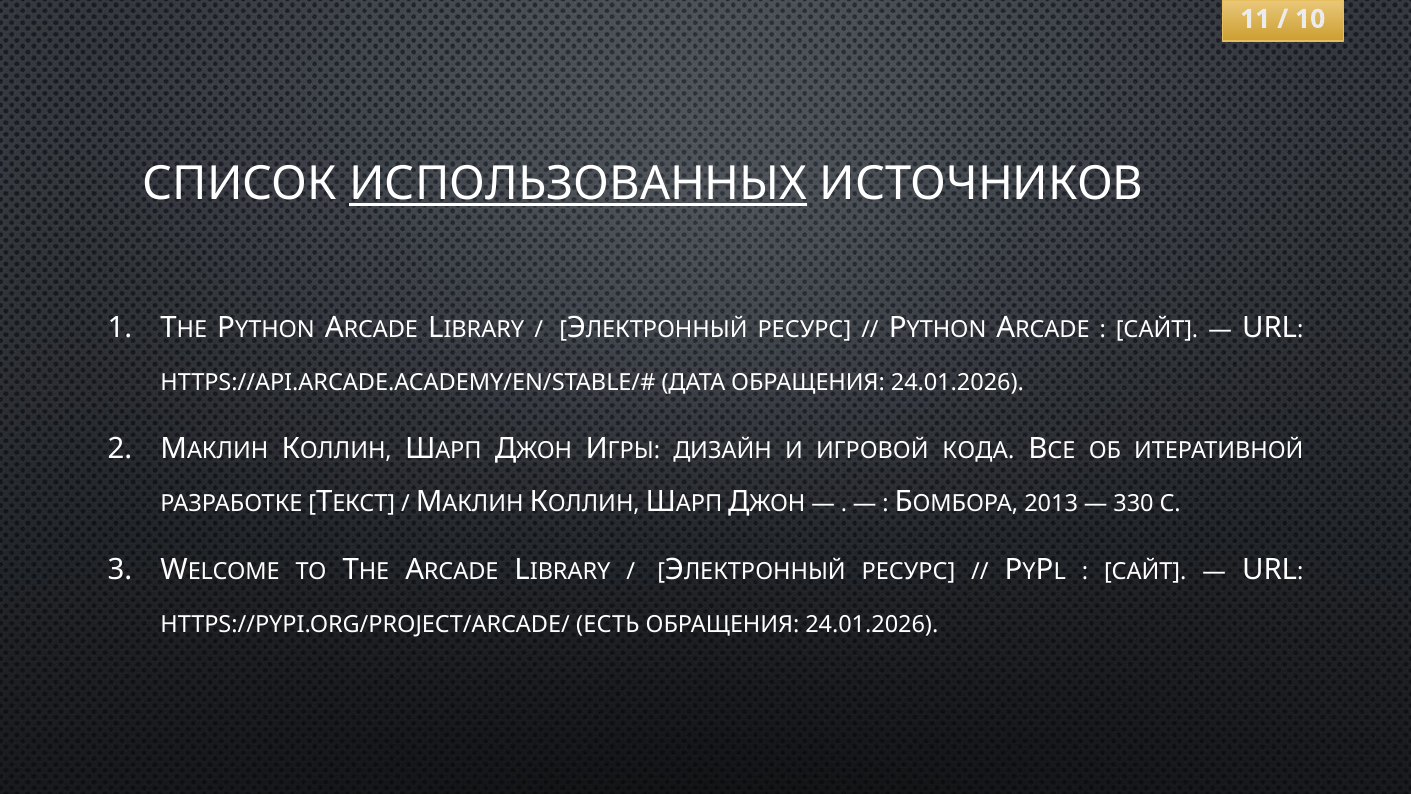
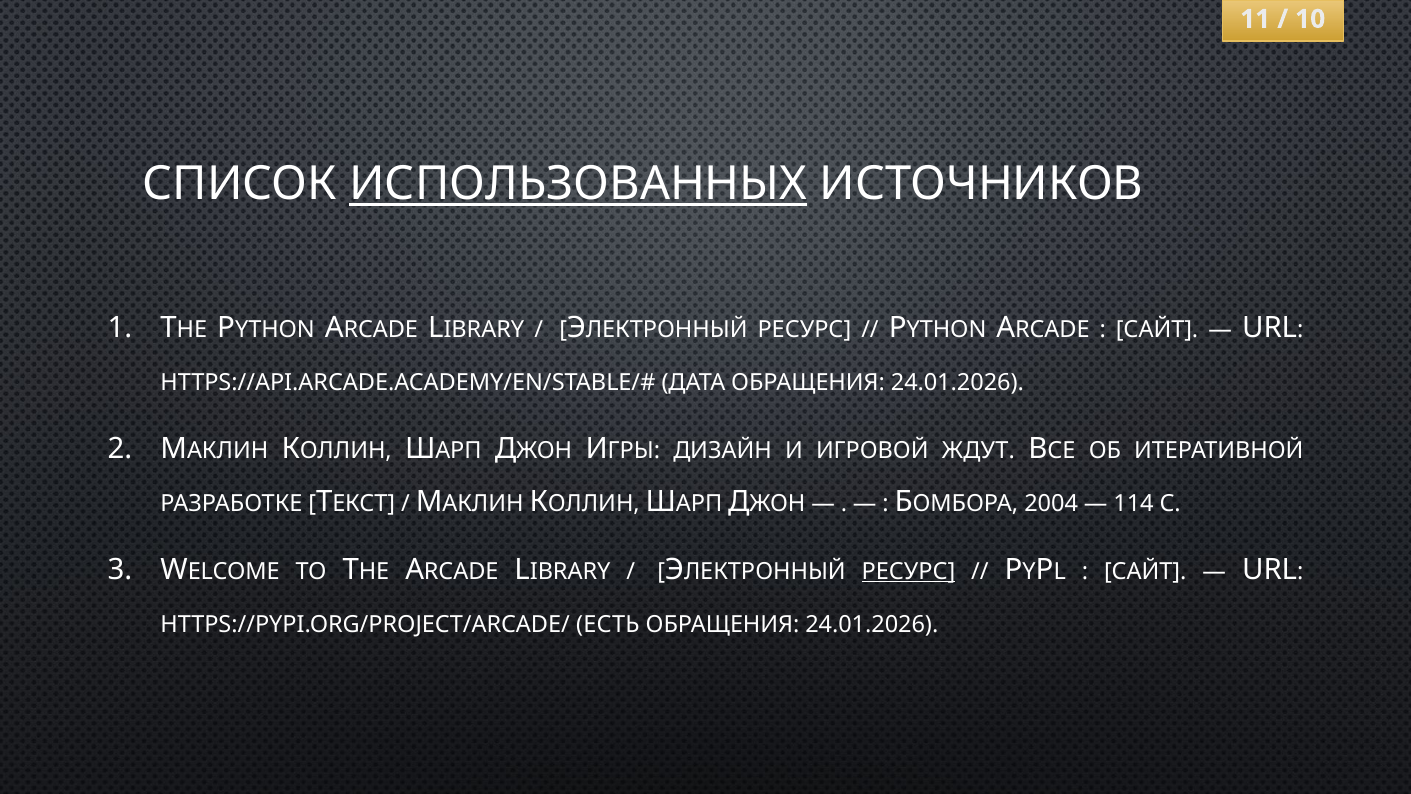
КОДА: КОДА -> ЖДУТ (978, 451)
2013: 2013 -> 2004 (1051, 504)
330: 330 -> 114 (1133, 504)
РЕСУРС underline: none -> present (909, 571)
